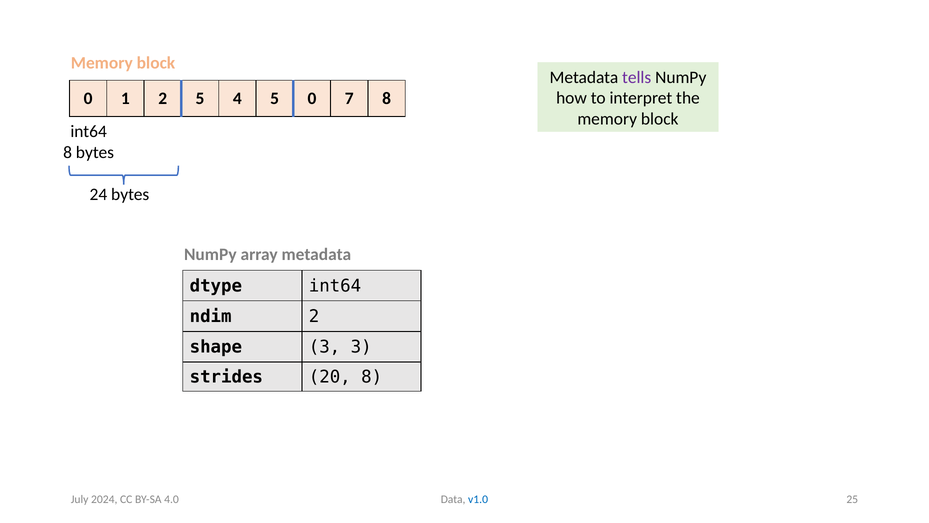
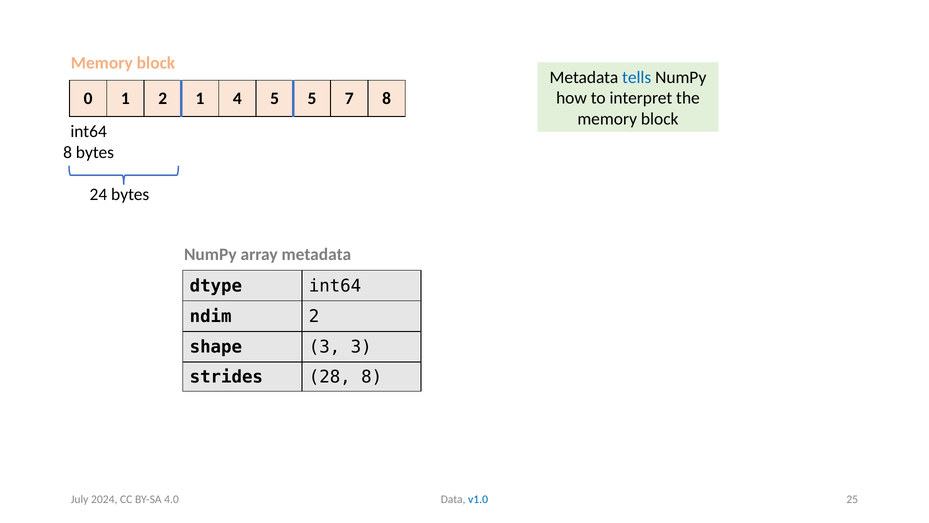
tells colour: purple -> blue (637, 77)
2 5: 5 -> 1 (200, 98)
5 0: 0 -> 5 (312, 98)
20: 20 -> 28 (330, 377)
